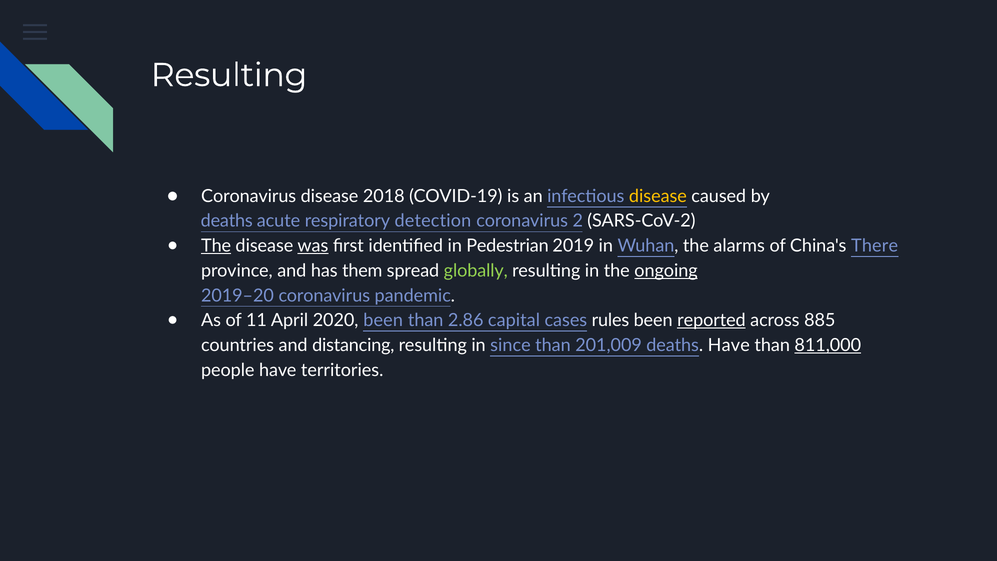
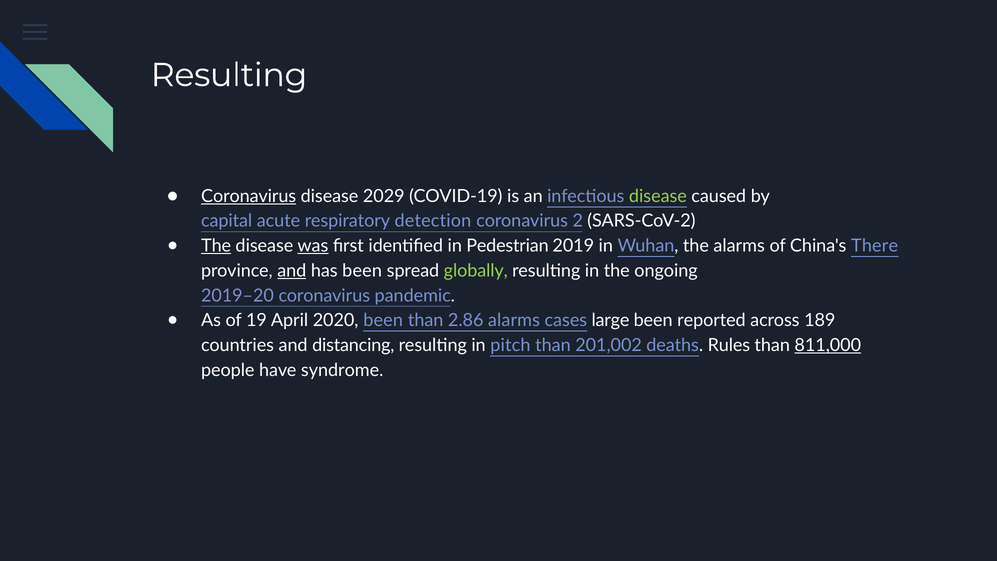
Coronavirus underline: none -> present (249, 196)
2018: 2018 -> 2029 (384, 196)
disease colour: yellow -> light green (658, 196)
deaths: deaths -> capital (227, 221)
and underline: none -> present (292, 271)
has them: them -> been (362, 271)
ongoing underline: present -> none (666, 271)
11: 11 -> 19 (257, 320)
2.86 capital: capital -> alarms (514, 320)
rules: rules -> large (610, 320)
reported underline: present -> none (711, 320)
885: 885 -> 189 (820, 320)
since: since -> pitch (510, 345)
201,009: 201,009 -> 201,002 (609, 345)
deaths Have: Have -> Rules (729, 345)
territories: territories -> syndrome (342, 370)
